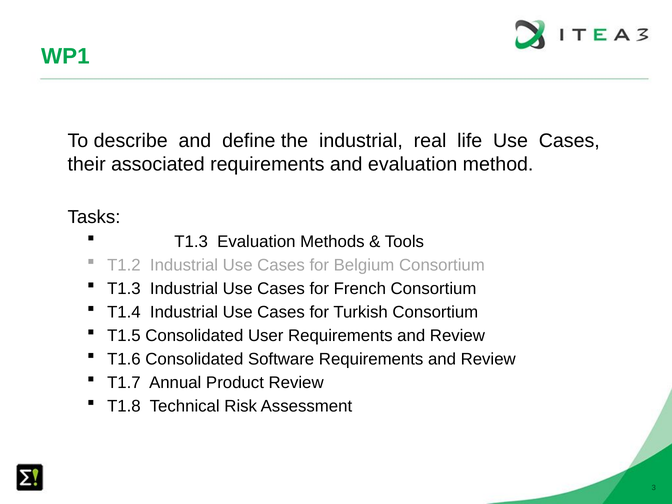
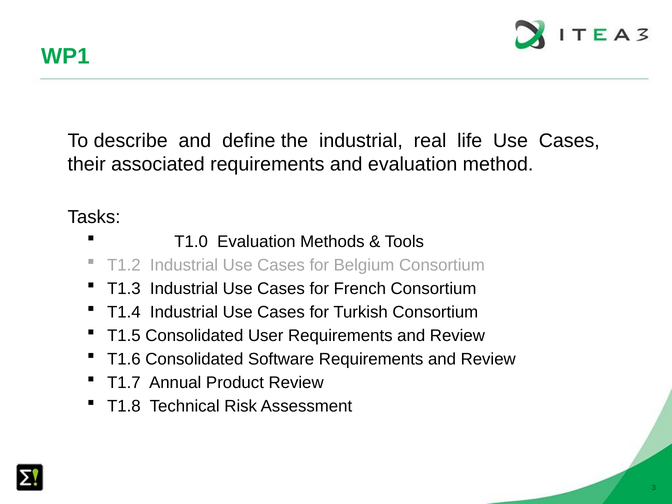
T1.3: T1.3 -> T1.0 (191, 242)
